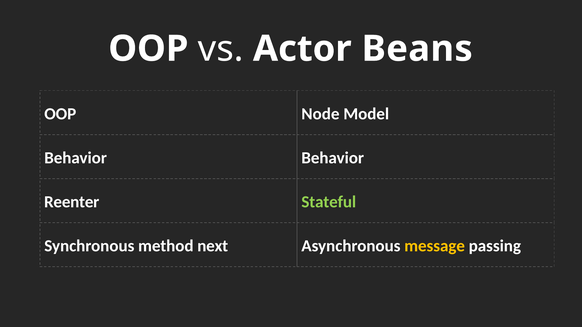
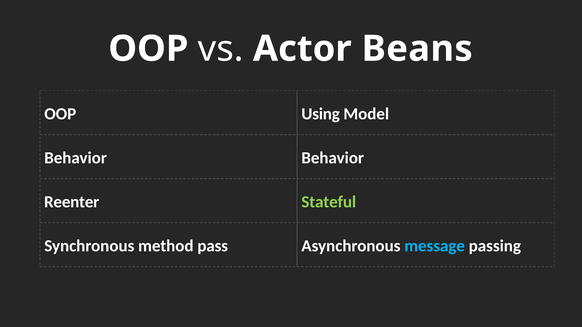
Node: Node -> Using (321, 114)
next: next -> pass (213, 246)
message colour: yellow -> light blue (435, 246)
